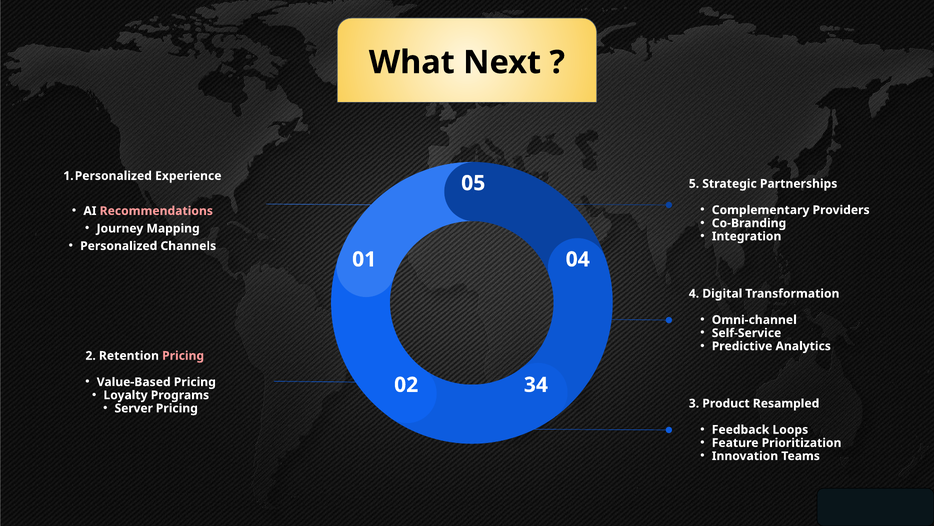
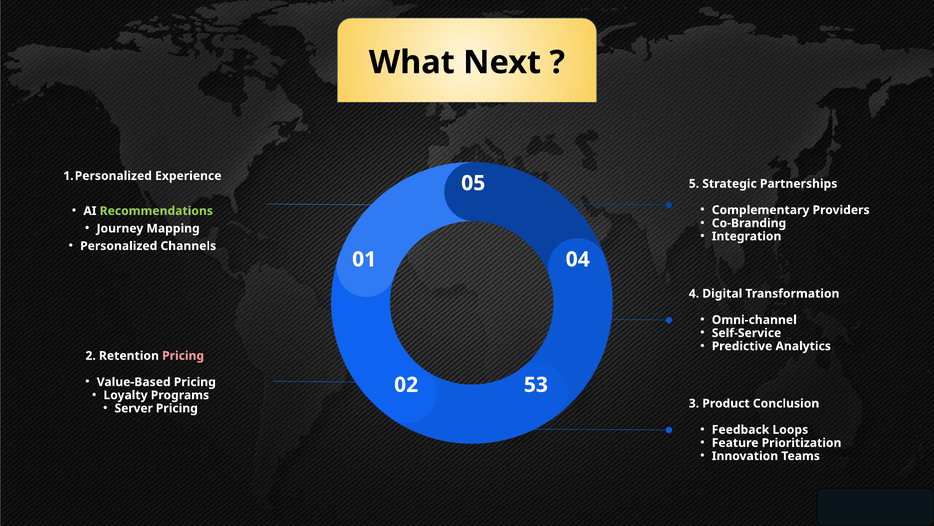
Recommendations colour: pink -> light green (156, 211)
34: 34 -> 53 (536, 384)
Resampled: Resampled -> Conclusion (786, 403)
